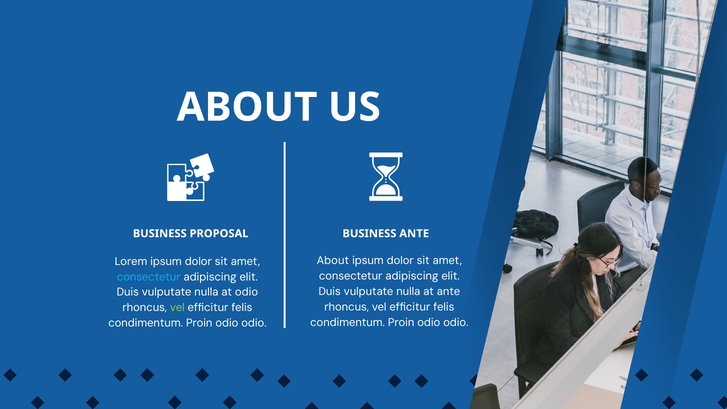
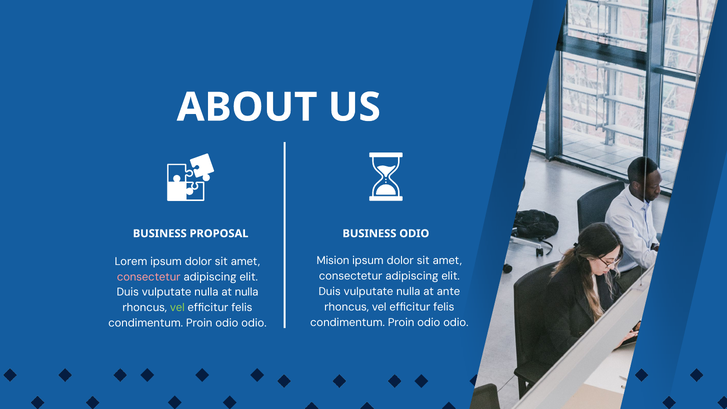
BUSINESS ANTE: ANTE -> ODIO (414, 234)
About: About -> Mision (333, 261)
consectetur colour: light blue -> pink (149, 277)
at odio: odio -> nulla (247, 292)
